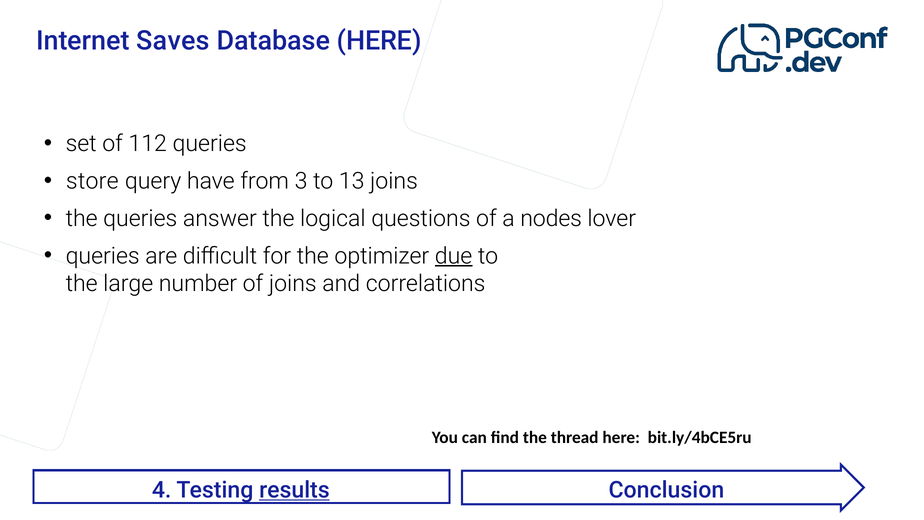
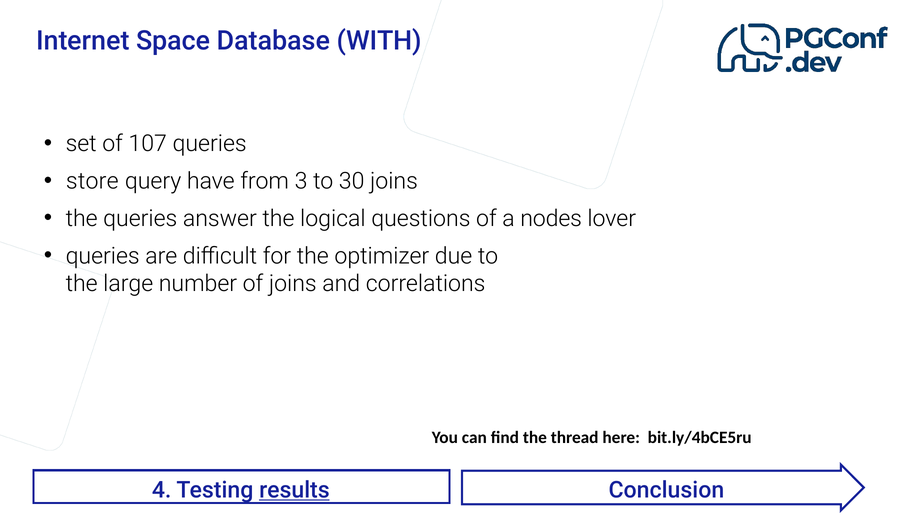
Saves: Saves -> Space (173, 41)
Database HERE: HERE -> WITH (379, 41)
112: 112 -> 107 (148, 144)
13: 13 -> 30 (352, 181)
due underline: present -> none (454, 256)
